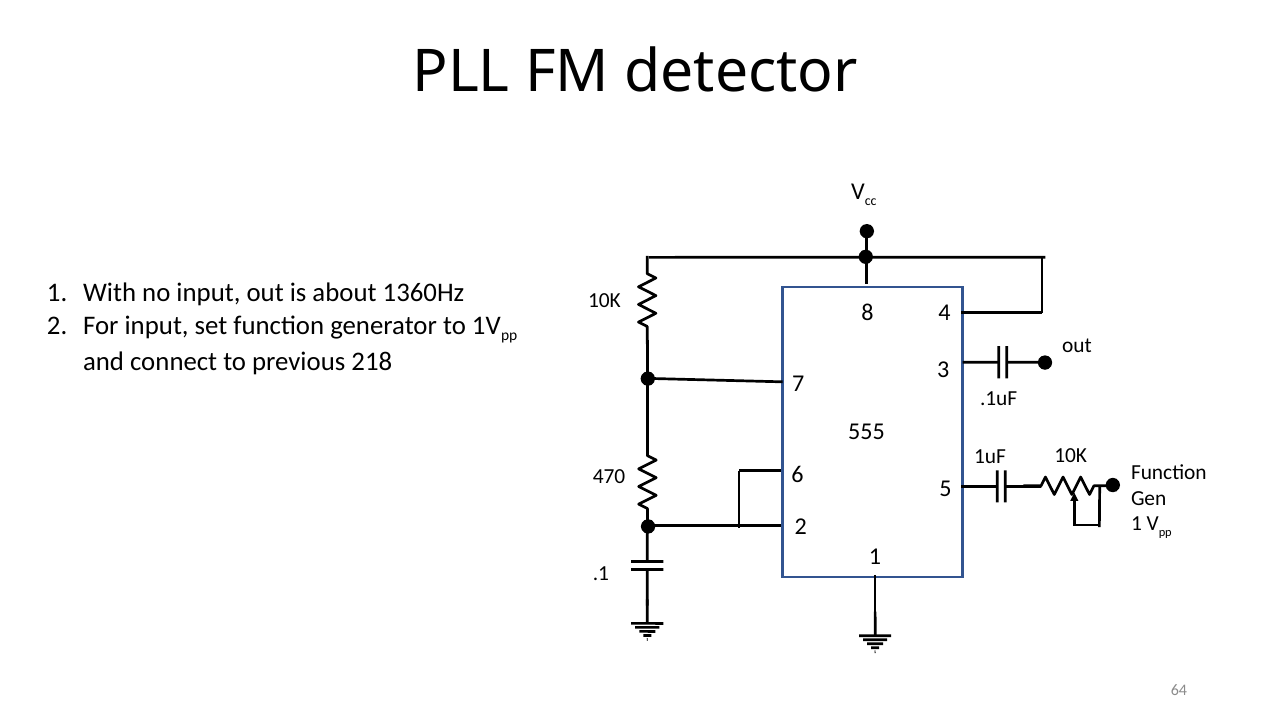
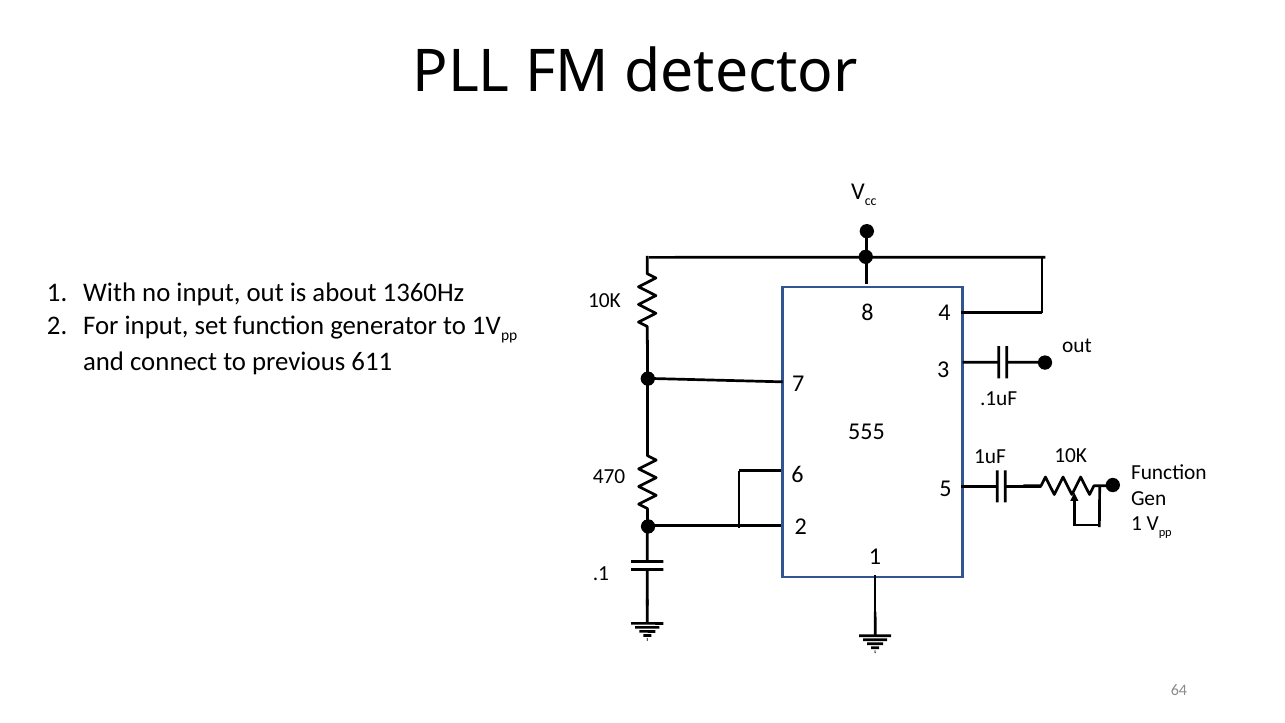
218: 218 -> 611 (372, 362)
